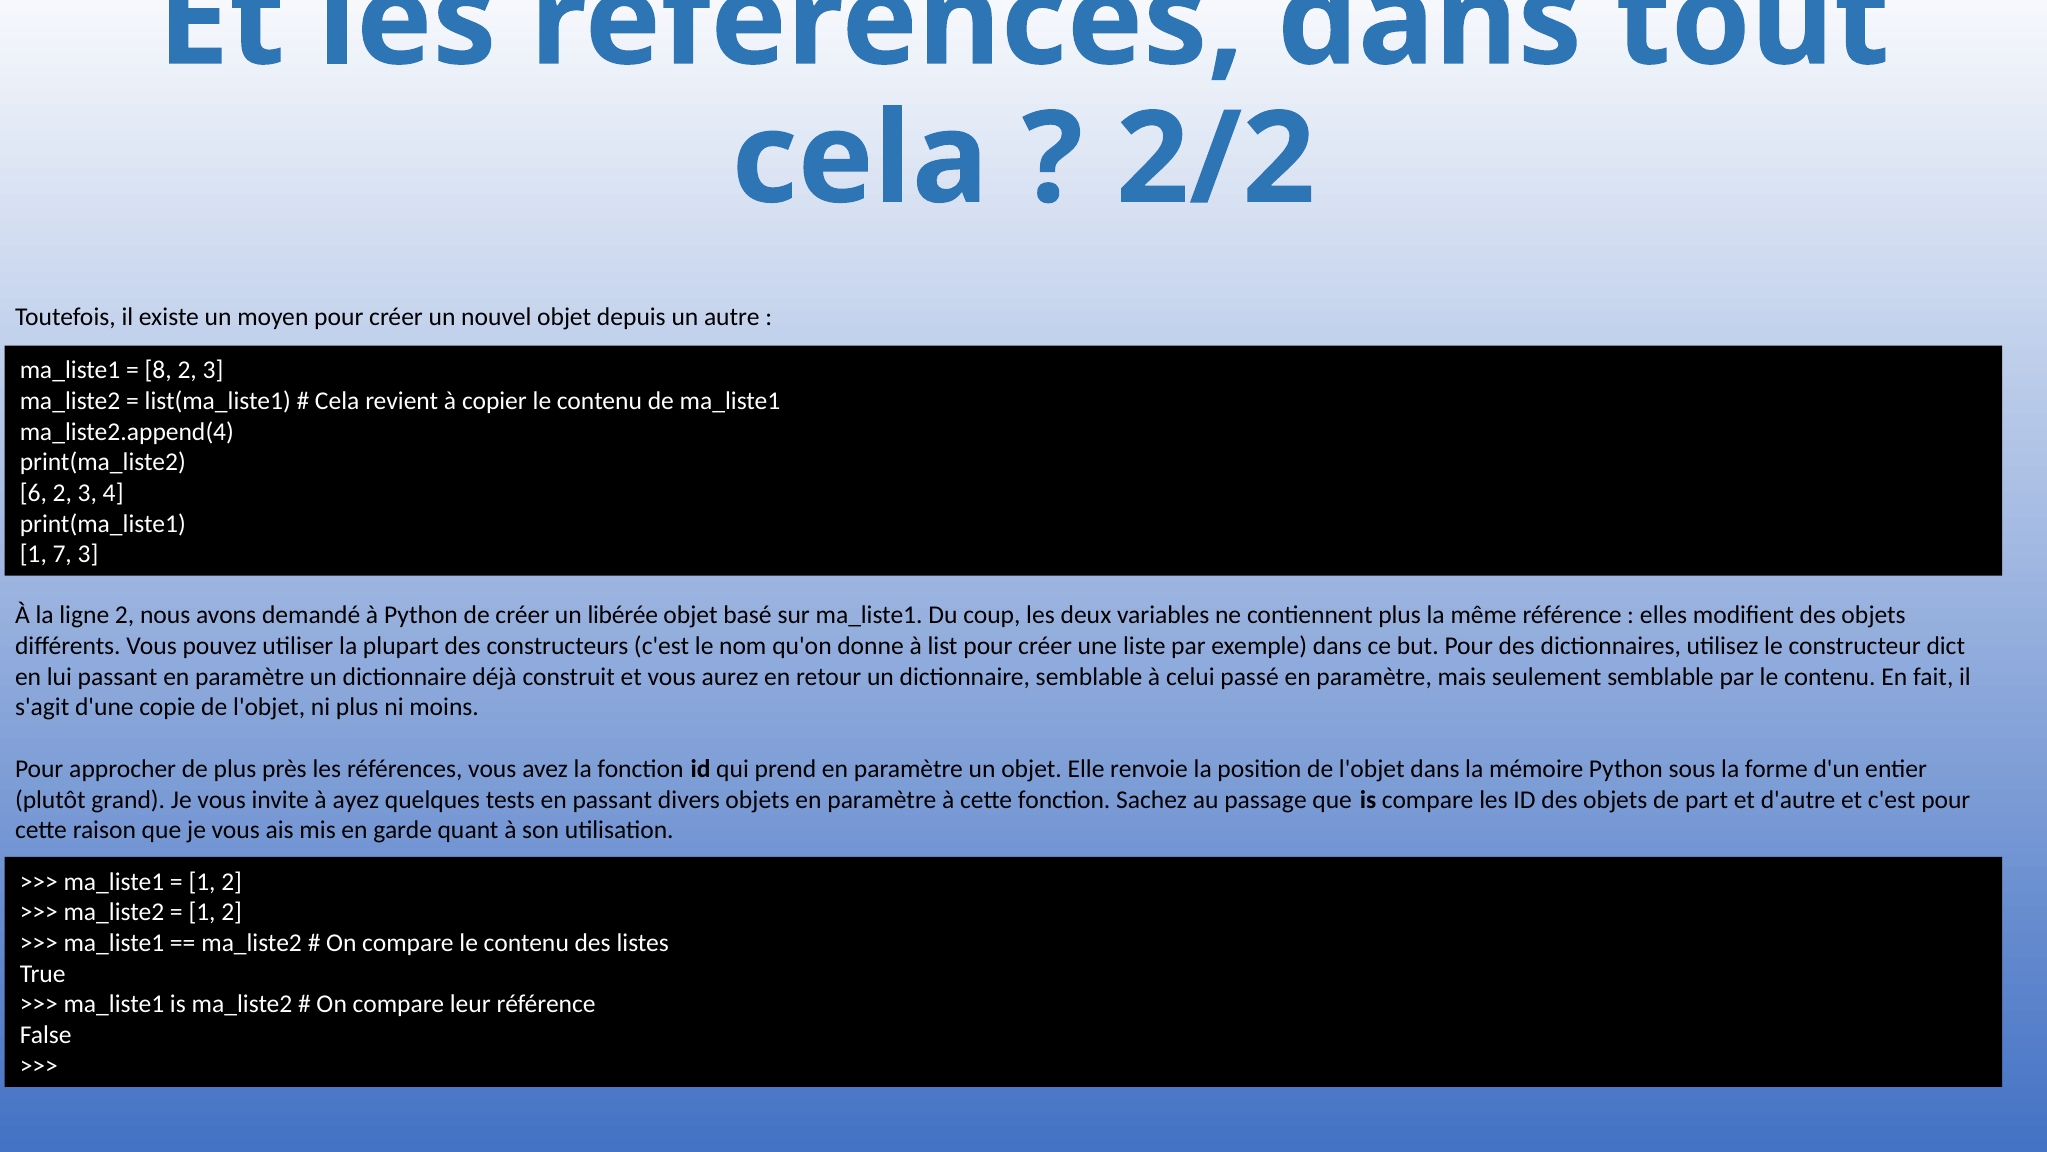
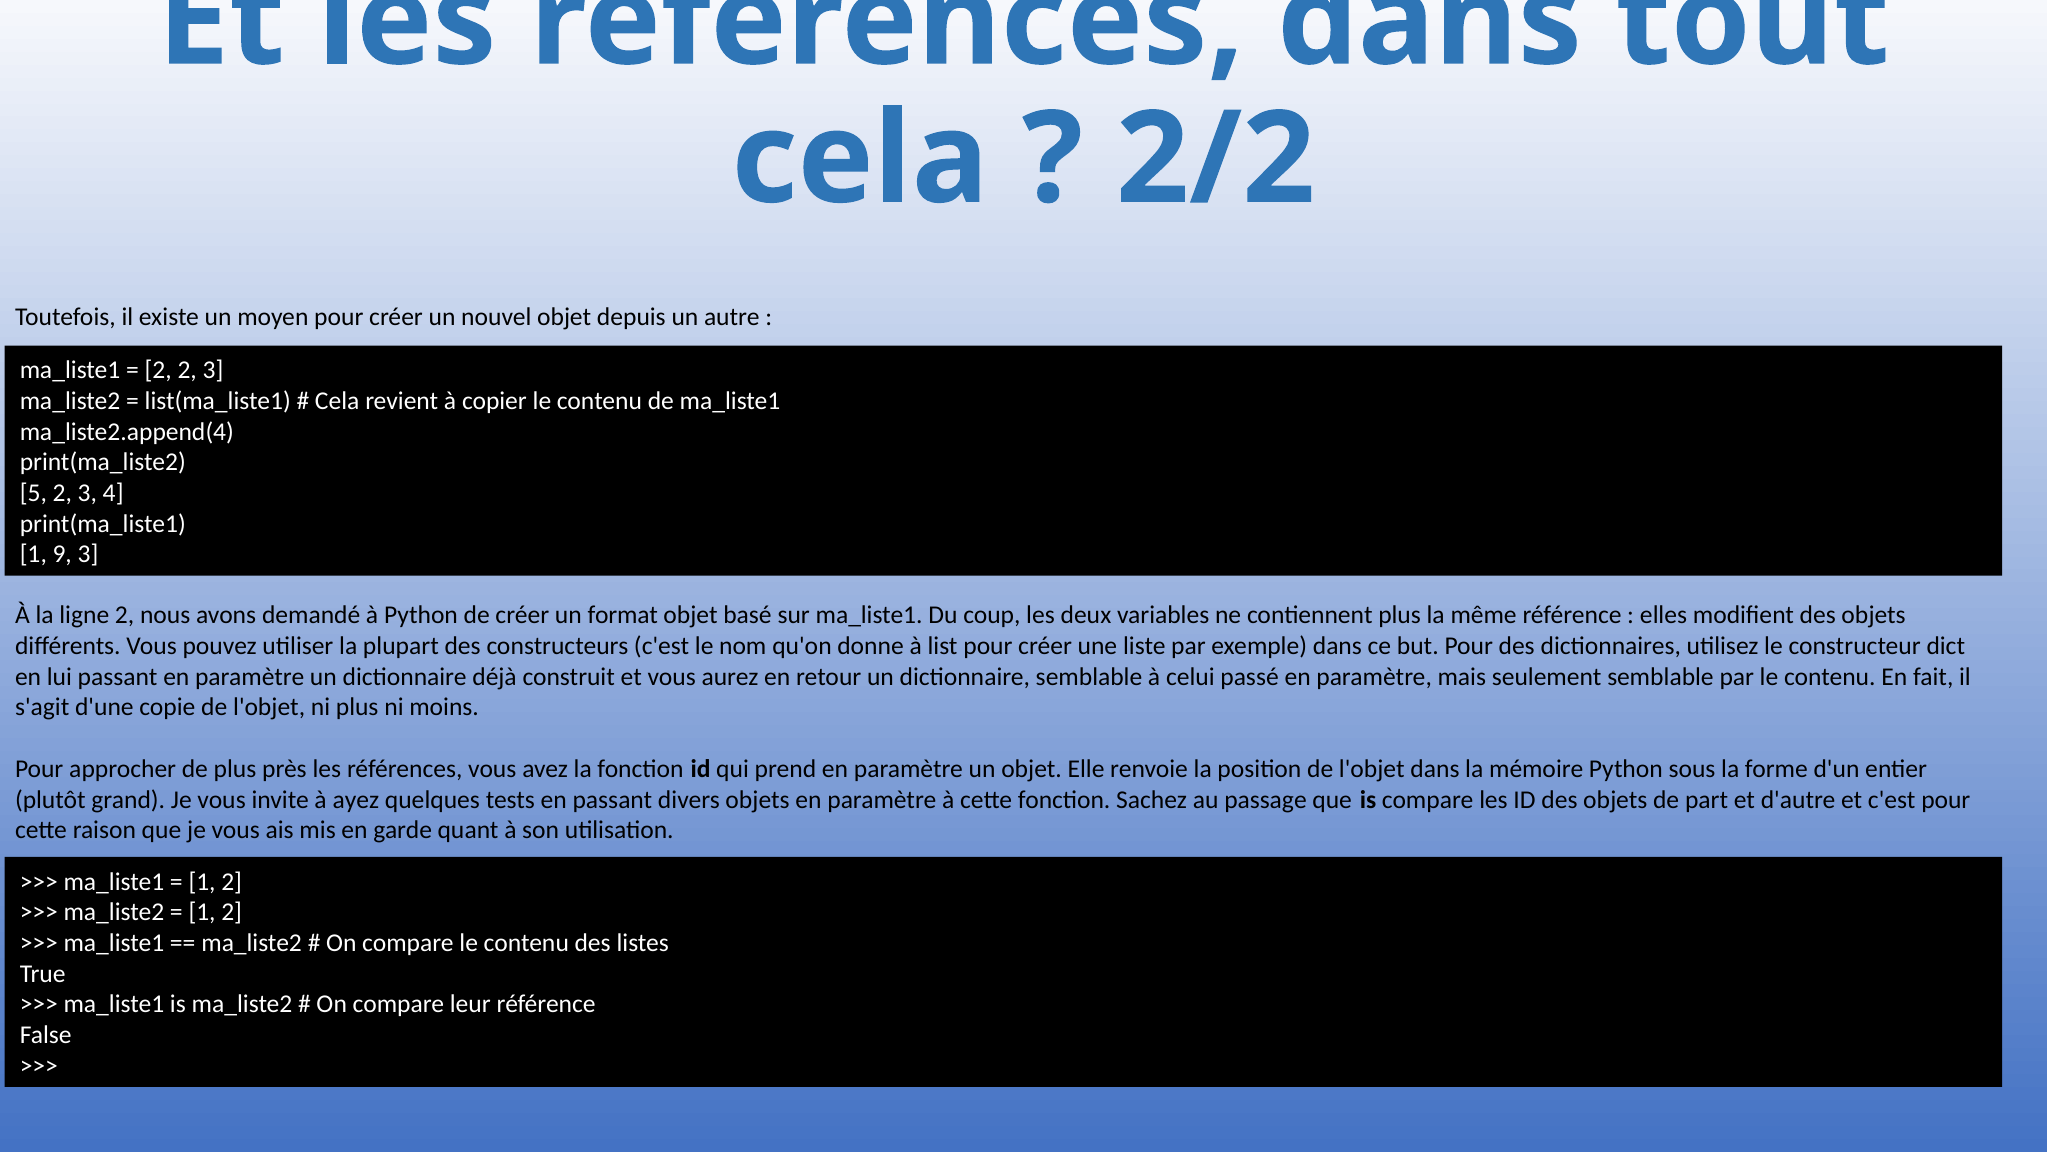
8: 8 -> 2 (158, 370)
6: 6 -> 5 (33, 493)
7: 7 -> 9 (62, 554)
libérée: libérée -> format (623, 615)
